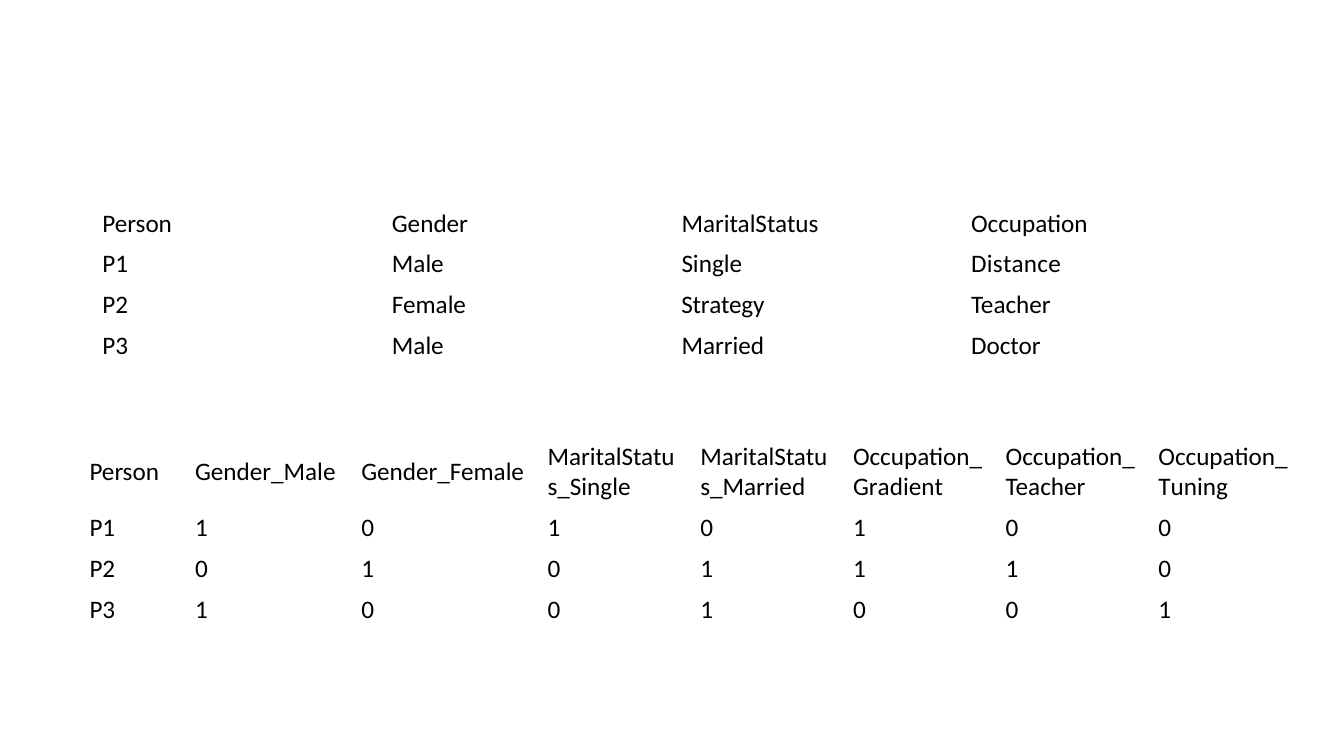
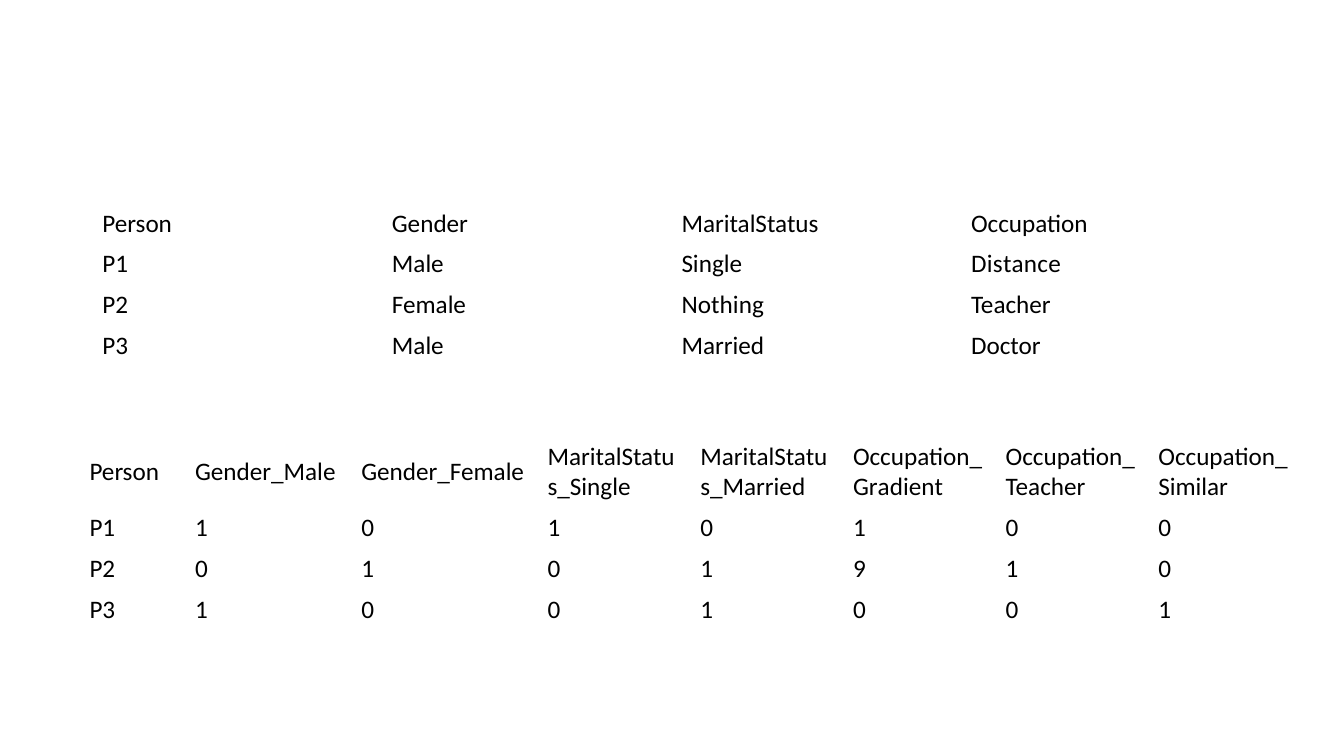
Strategy: Strategy -> Nothing (723, 306)
Tuning: Tuning -> Similar (1193, 488)
0 1 1: 1 -> 9 (859, 570)
